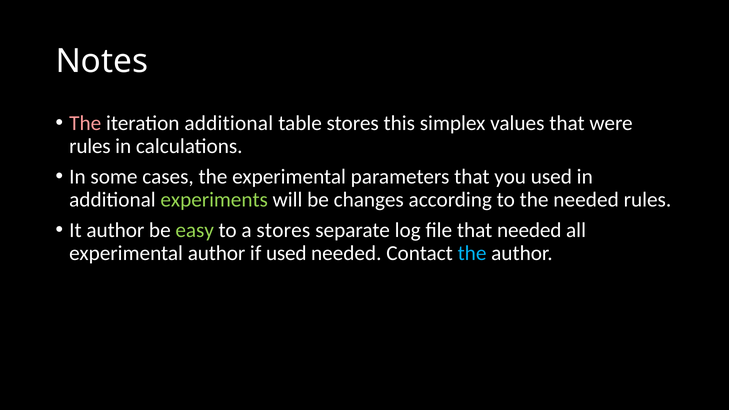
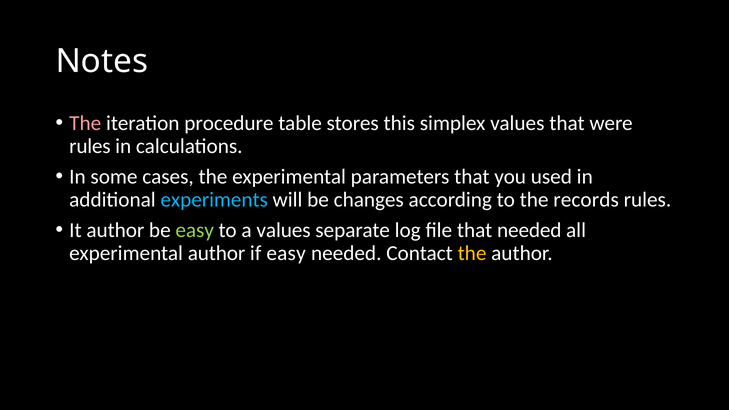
iteration additional: additional -> procedure (229, 123)
experiments colour: light green -> light blue (214, 200)
the needed: needed -> records (586, 200)
a stores: stores -> values (284, 230)
if used: used -> easy (286, 253)
the colour: light blue -> yellow (472, 253)
